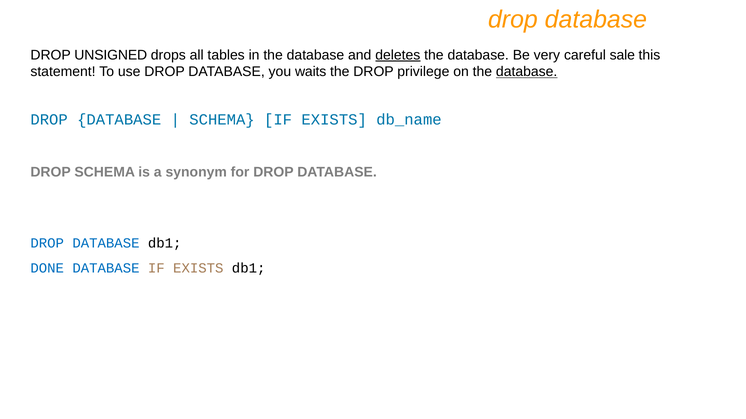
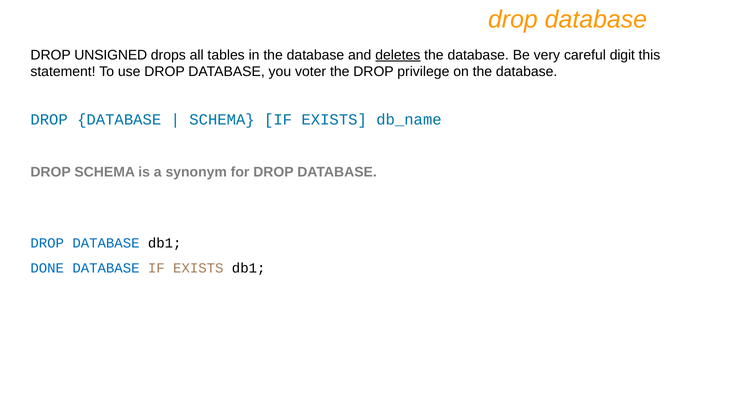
sale: sale -> digit (622, 55)
waits: waits -> voter (311, 72)
database underline: present -> none (527, 72)
